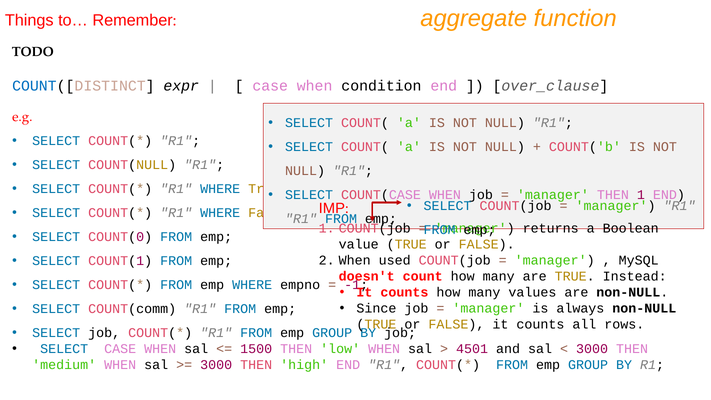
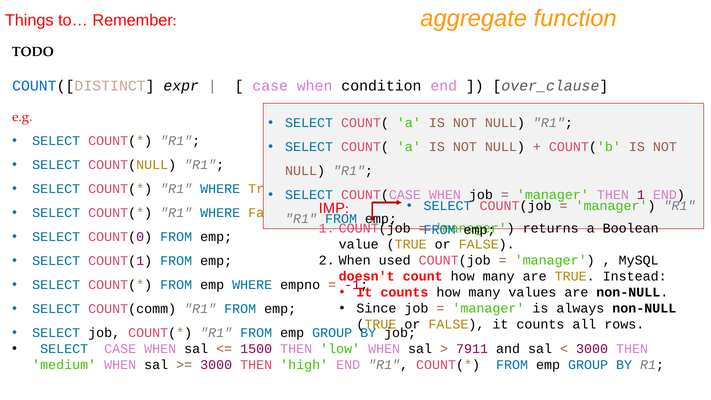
4501: 4501 -> 7911 (472, 349)
